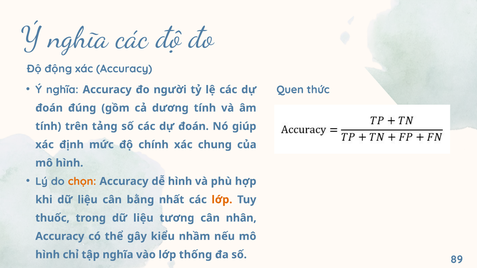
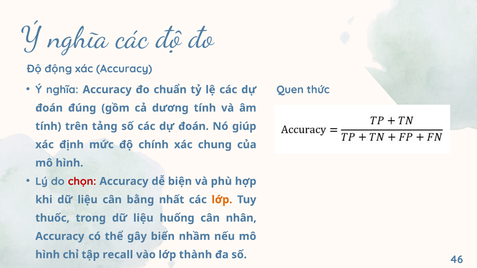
người: người -> chuẩn (170, 90)
chọn colour: orange -> red (82, 182)
dễ hình: hình -> biện (180, 182)
tương: tương -> huống (177, 218)
kiểu: kiểu -> biến (163, 237)
tập nghĩa: nghĩa -> recall (118, 255)
thống: thống -> thành (196, 255)
89: 89 -> 46 (457, 260)
